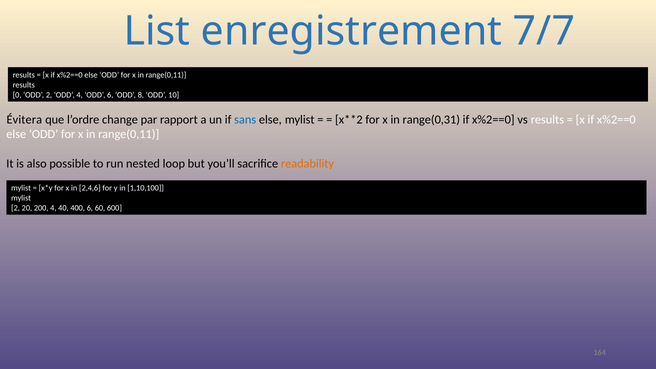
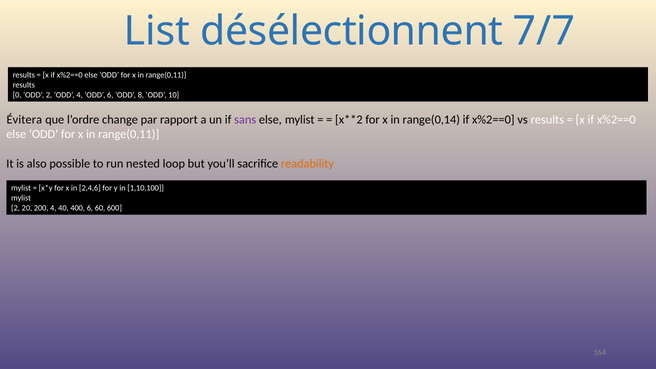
enregistrement: enregistrement -> désélectionnent (352, 31)
sans colour: blue -> purple (245, 120)
range(0,31: range(0,31 -> range(0,14 (431, 120)
